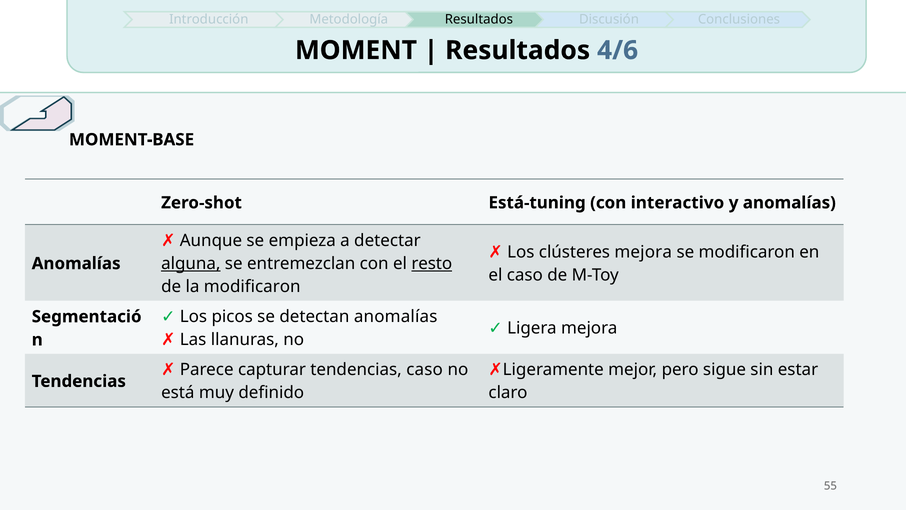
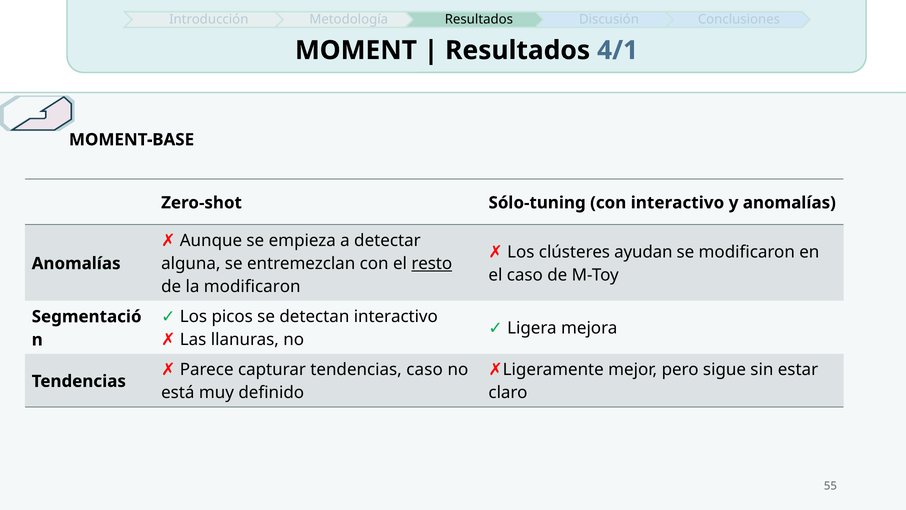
4/6: 4/6 -> 4/1 (618, 50)
Está-tuning: Está-tuning -> Sólo-tuning (537, 203)
clústeres mejora: mejora -> ayudan (643, 252)
alguna underline: present -> none (191, 263)
detectan anomalías: anomalías -> interactivo (396, 316)
